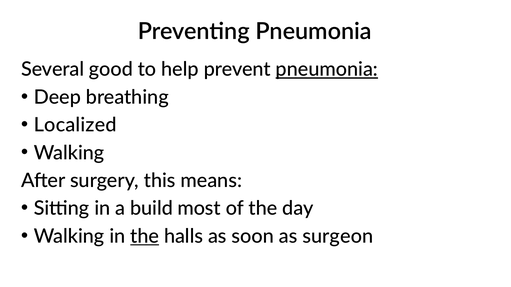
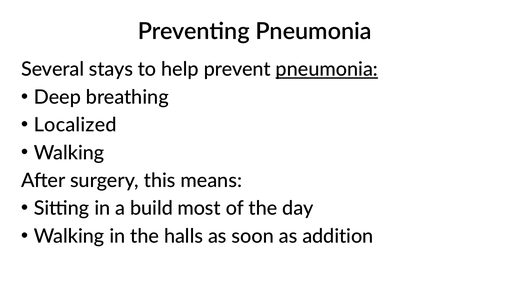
good: good -> stays (111, 70)
the underline: present -> none (145, 237)
surgeon: surgeon -> addition (338, 237)
